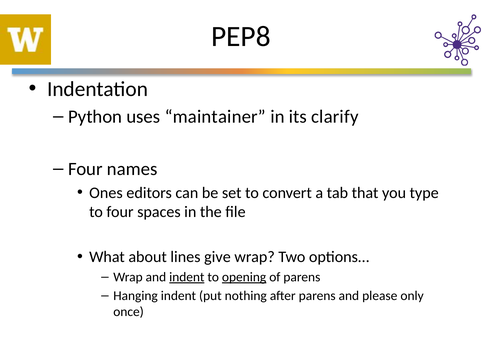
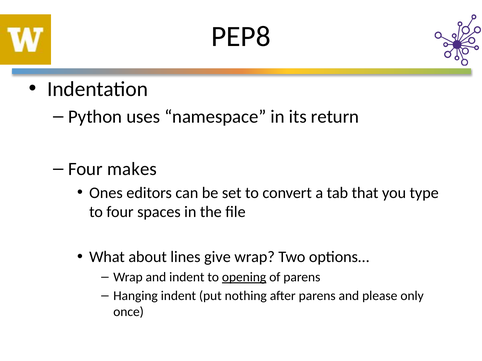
maintainer: maintainer -> namespace (215, 117)
clarify: clarify -> return (335, 117)
names: names -> makes (132, 169)
indent underline: present -> none (187, 277)
